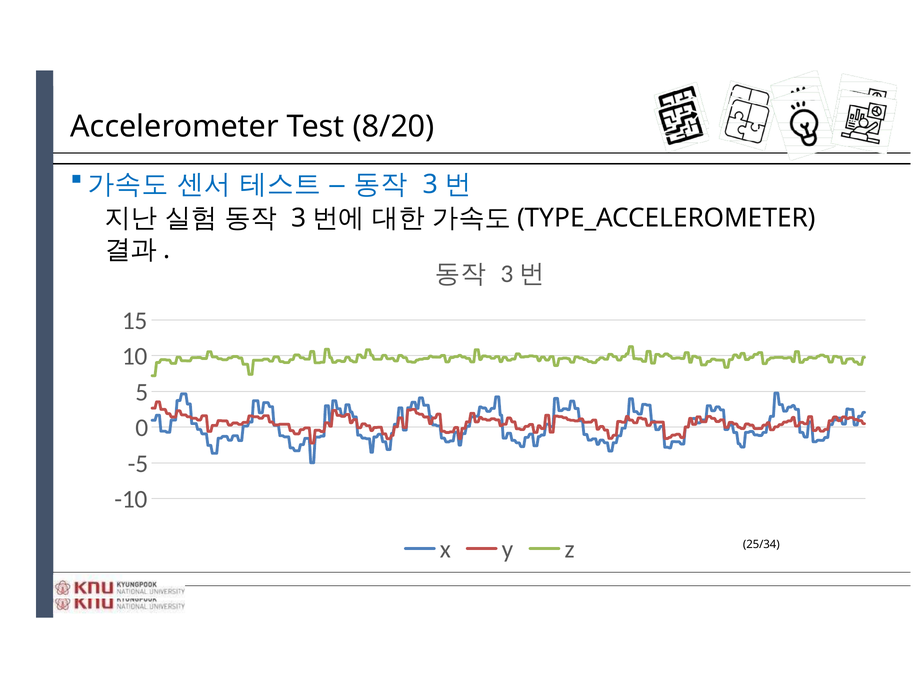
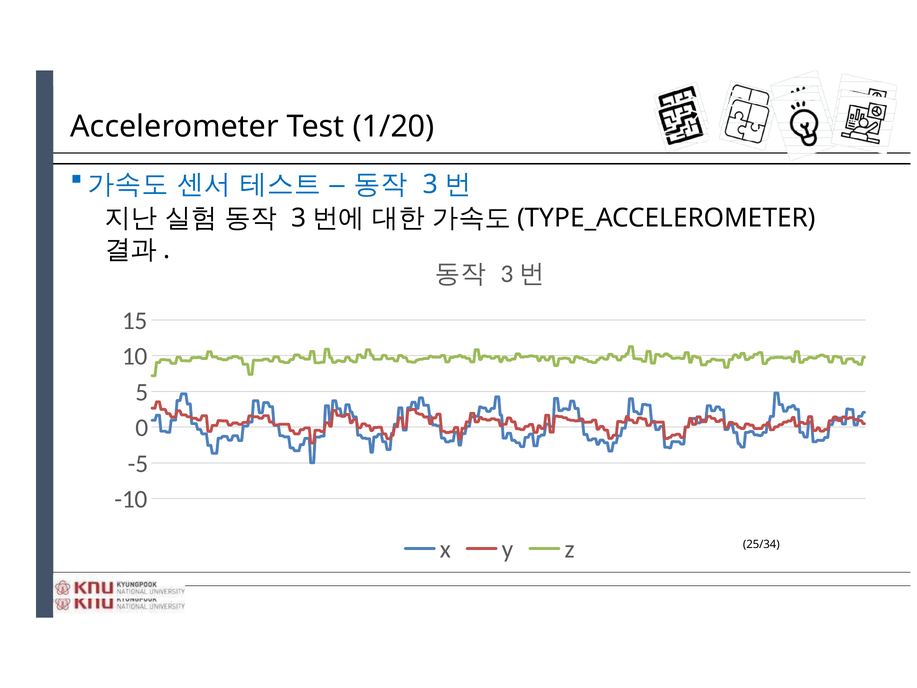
8/20: 8/20 -> 1/20 (394, 127)
